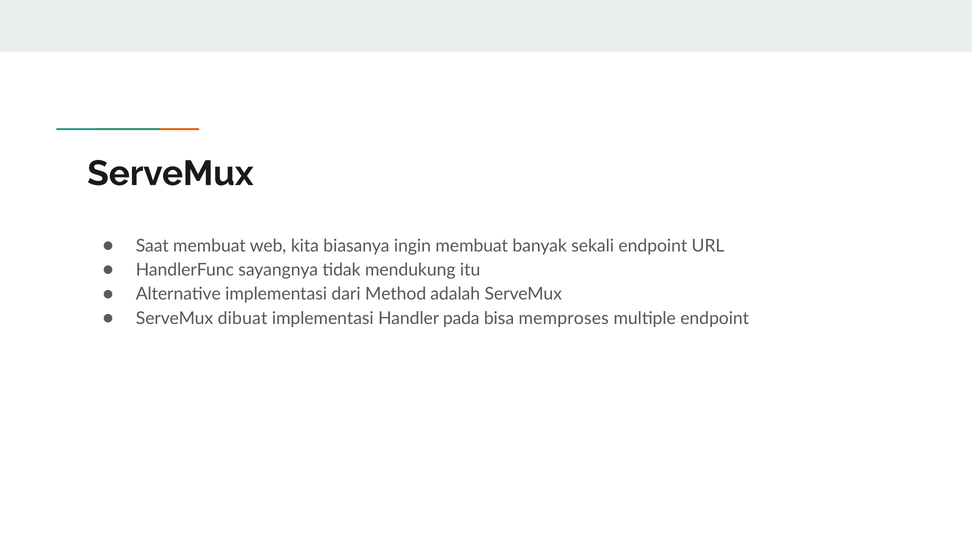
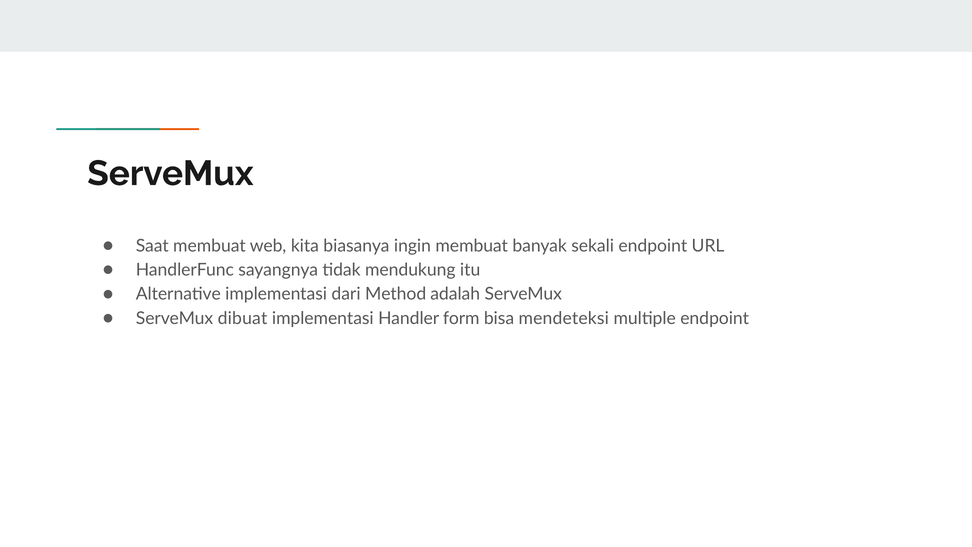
pada: pada -> form (461, 318)
memproses: memproses -> mendeteksi (564, 318)
